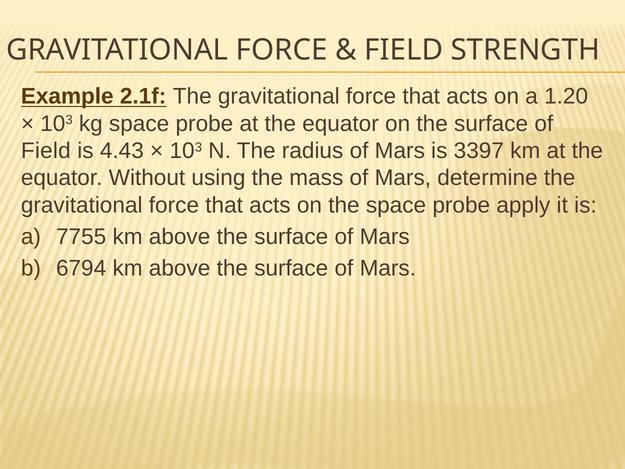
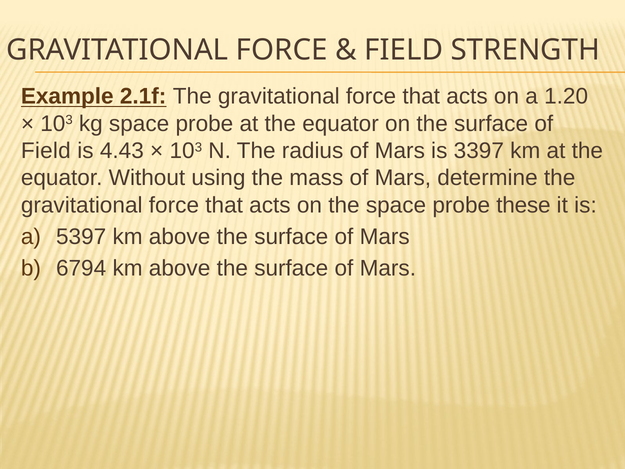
apply: apply -> these (523, 205)
7755: 7755 -> 5397 (81, 237)
